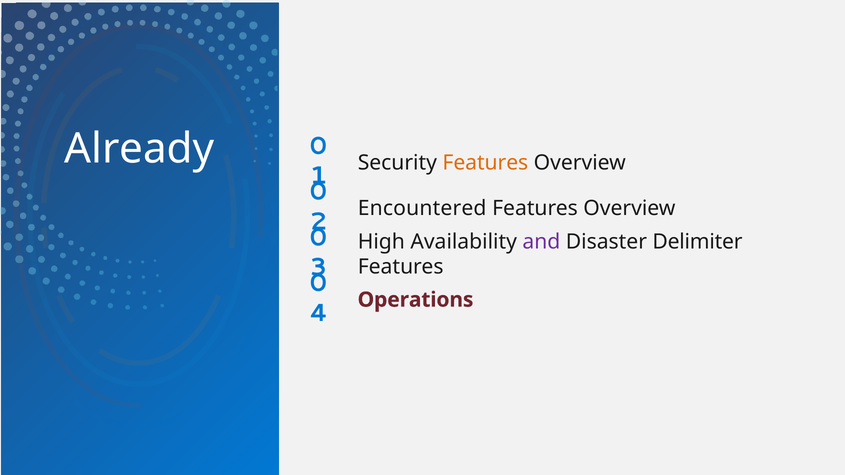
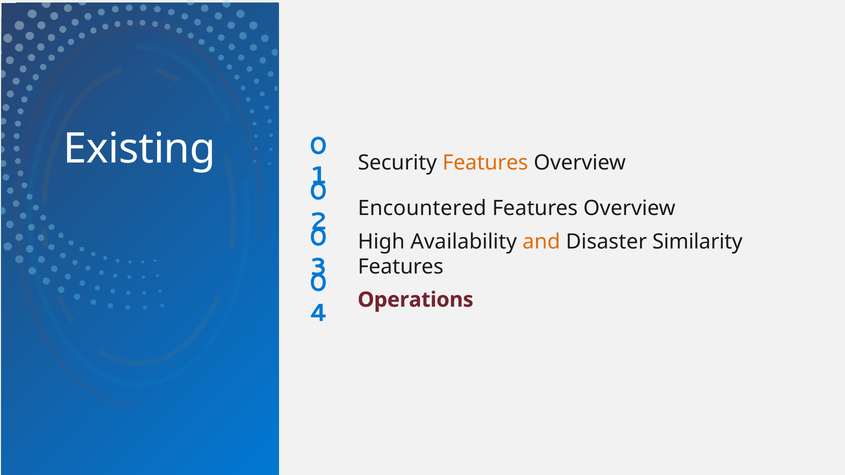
Already: Already -> Existing (140, 149)
and colour: purple -> orange (541, 242)
Delimiter: Delimiter -> Similarity (697, 242)
